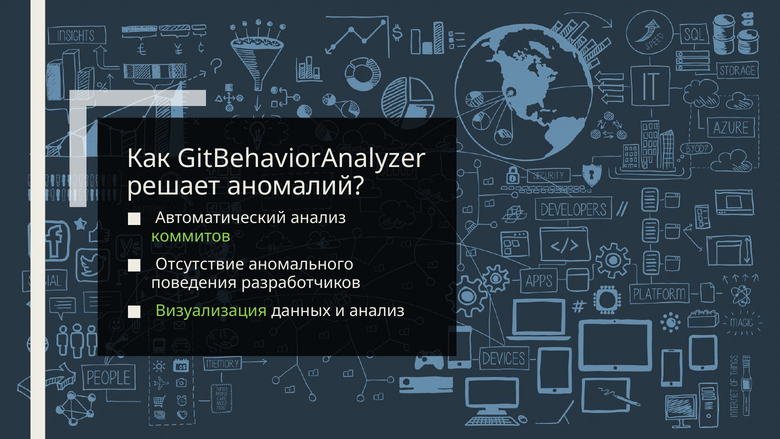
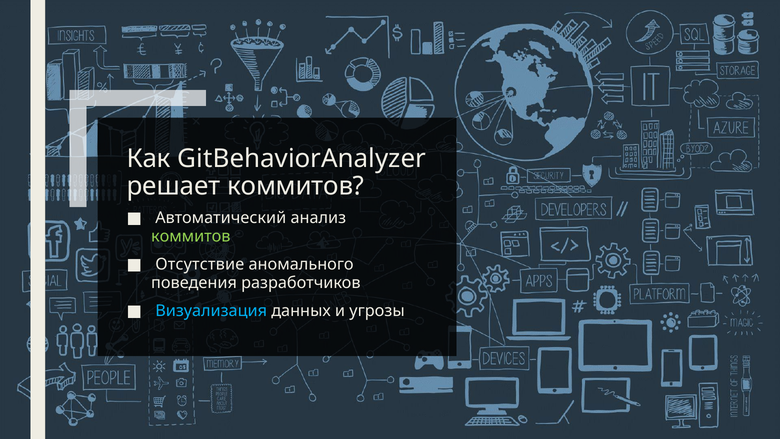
решает аномалий: аномалий -> коммитов (296, 186)
Визуализация colour: light green -> light blue (211, 311)
и анализ: анализ -> угрозы (377, 311)
